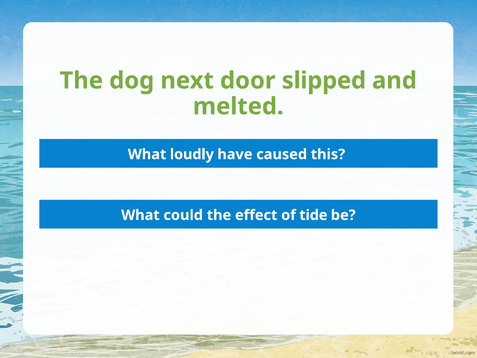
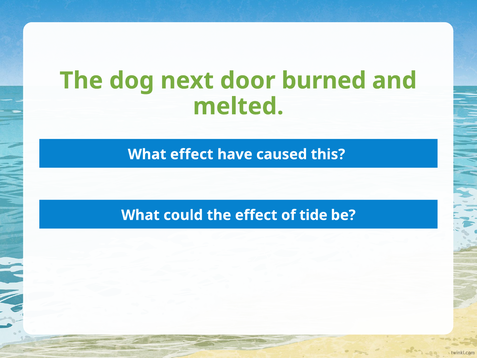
slipped: slipped -> burned (324, 81)
What loudly: loudly -> effect (192, 154)
